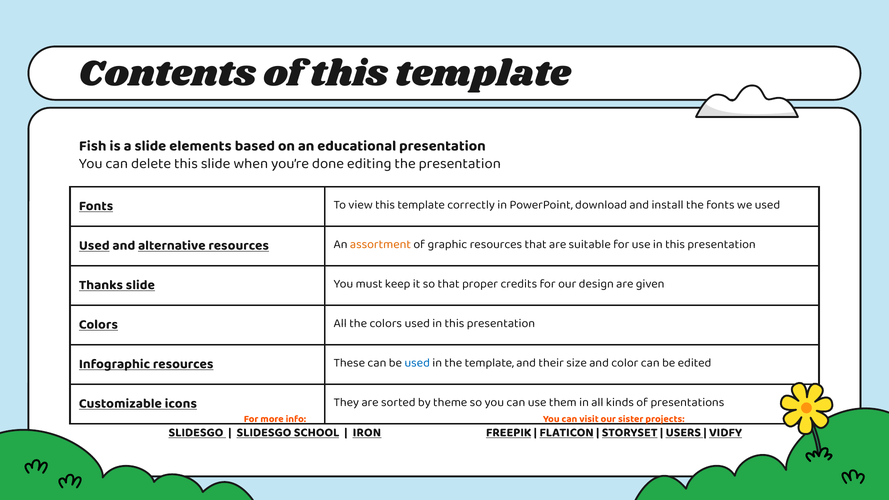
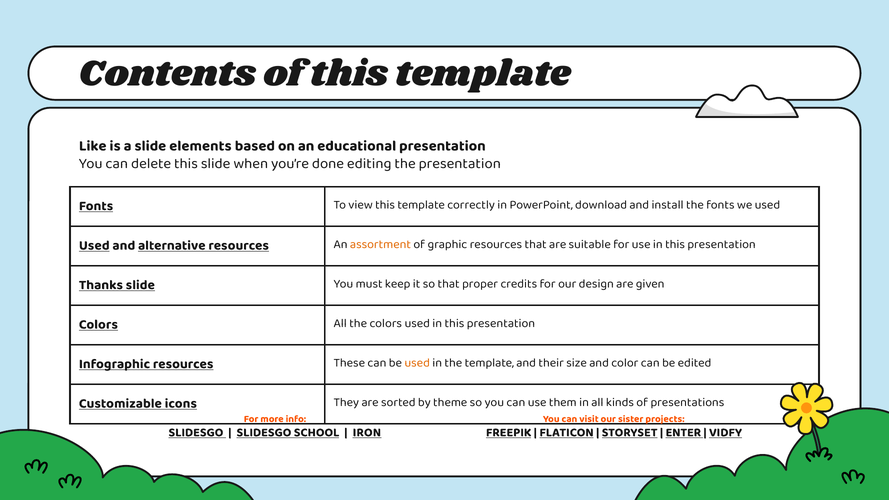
Fish: Fish -> Like (93, 146)
used colour: blue -> orange (417, 363)
USERS: USERS -> ENTER (683, 432)
